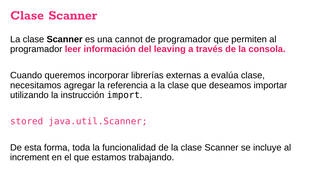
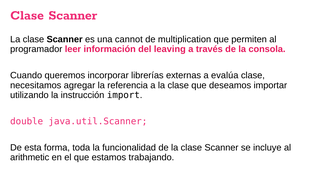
de programador: programador -> multiplication (185, 39)
stored: stored -> double (27, 121)
increment: increment -> arithmetic (30, 157)
